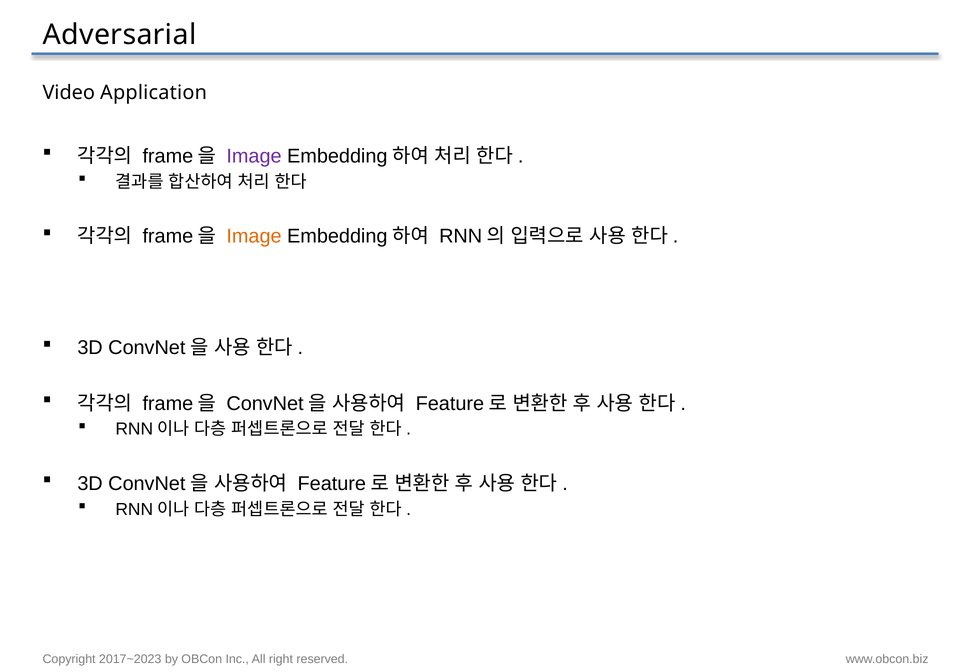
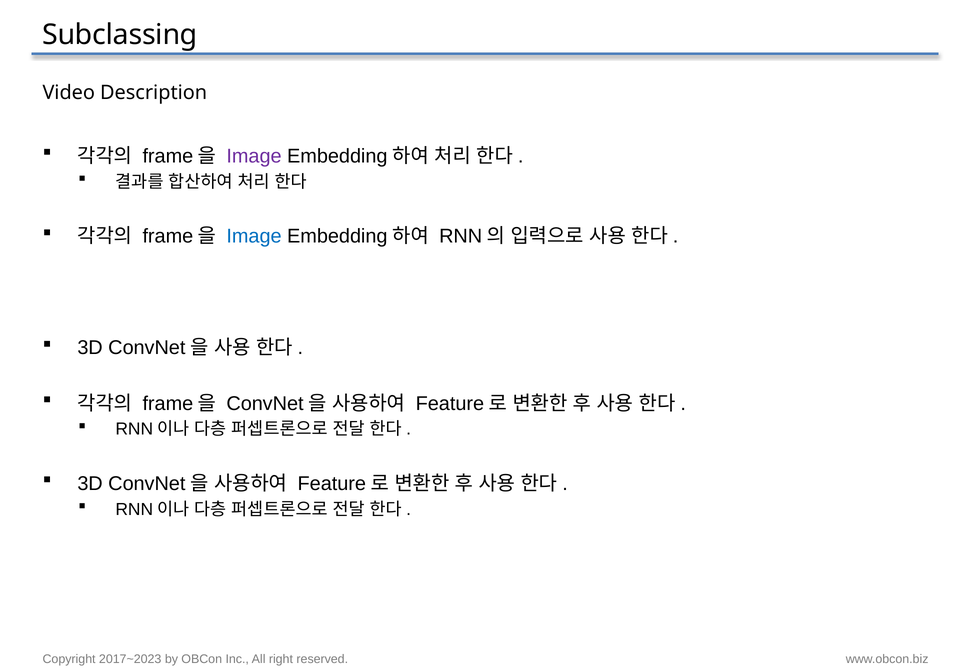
Adversarial: Adversarial -> Subclassing (120, 35)
Application: Application -> Description (154, 93)
Image colour: orange -> blue (254, 236)
